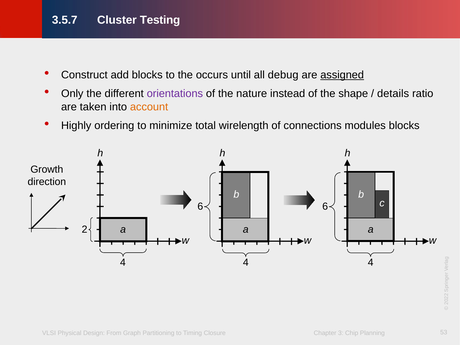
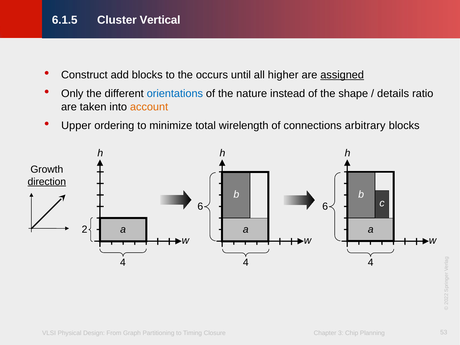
3.5.7: 3.5.7 -> 6.1.5 (65, 20)
Testing: Testing -> Vertical (160, 20)
debug: debug -> higher (283, 75)
orientations colour: purple -> blue (175, 94)
Highly: Highly -> Upper (76, 126)
modules: modules -> arbitrary (365, 126)
direction underline: none -> present (47, 182)
